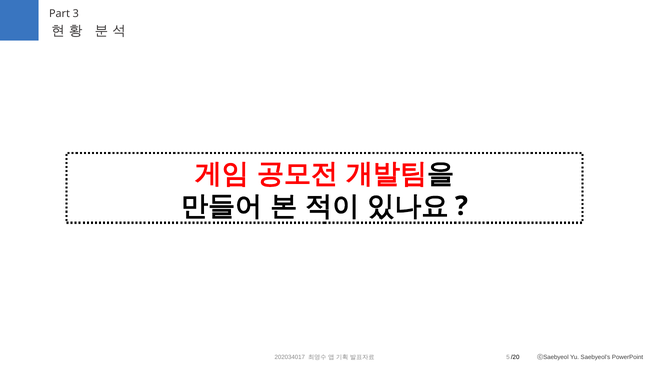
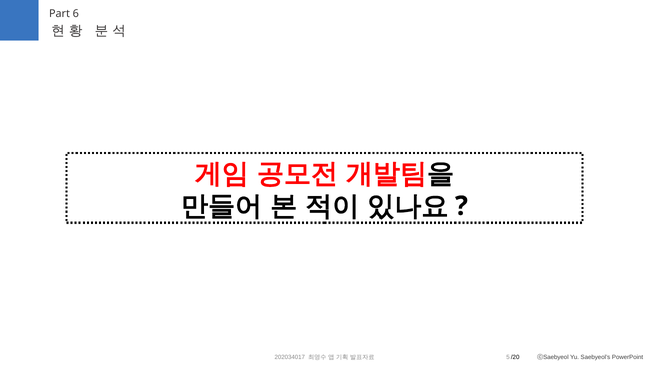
3: 3 -> 6 (76, 14)
